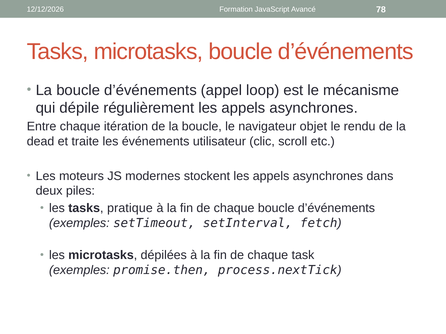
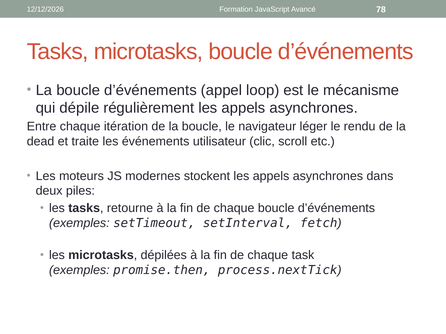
objet: objet -> léger (313, 127)
pratique: pratique -> retourne (130, 209)
